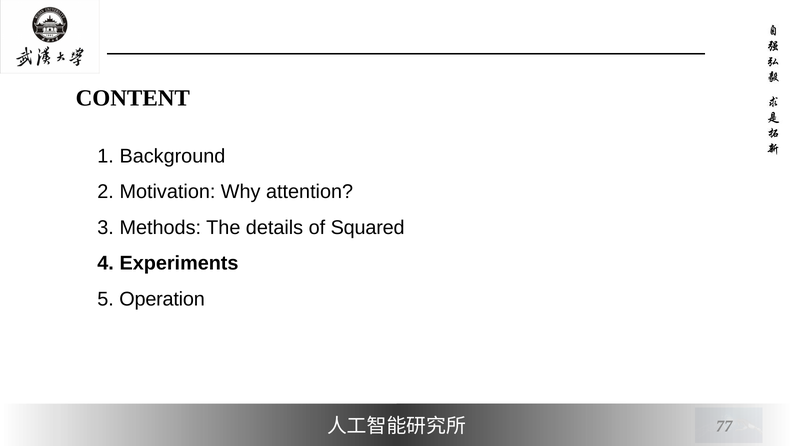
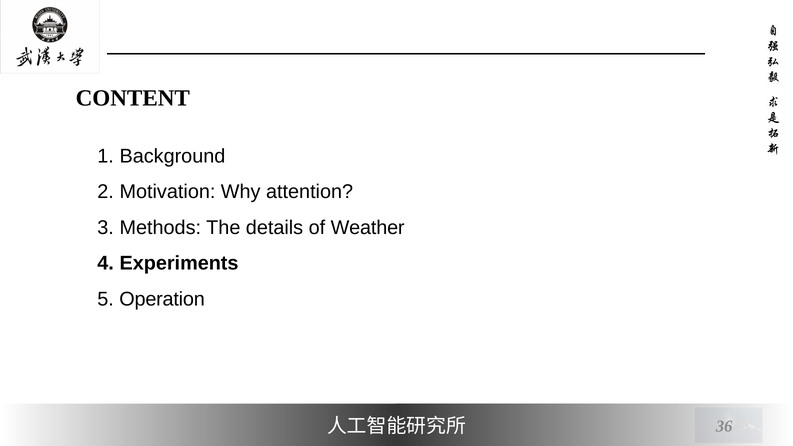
Squared: Squared -> Weather (368, 228)
77: 77 -> 36 (724, 426)
